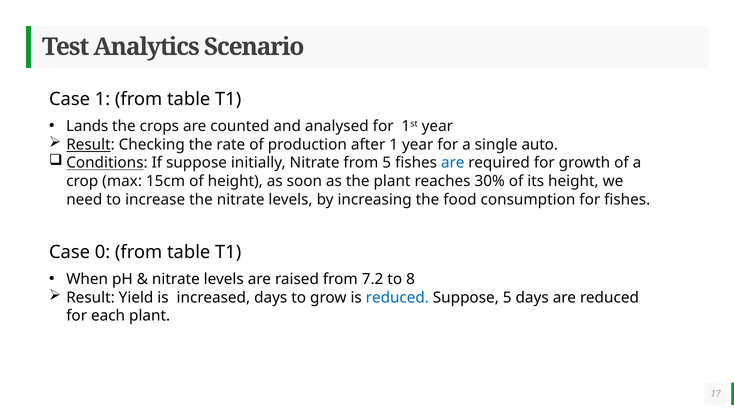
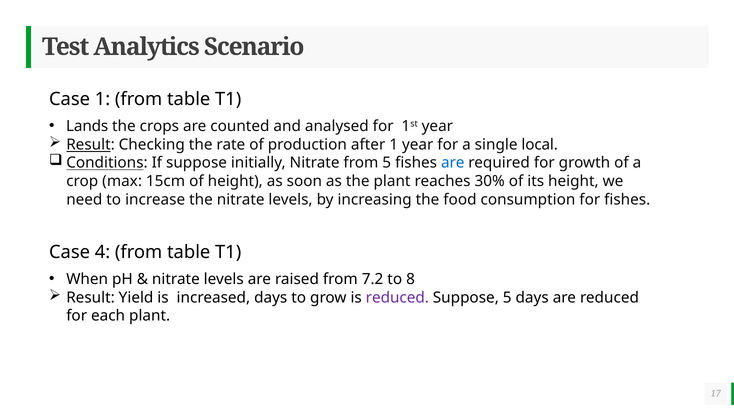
auto: auto -> local (540, 144)
0: 0 -> 4 (103, 252)
reduced colour: blue -> purple (397, 297)
